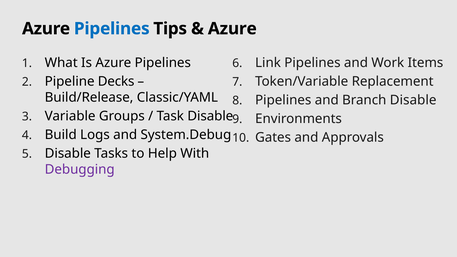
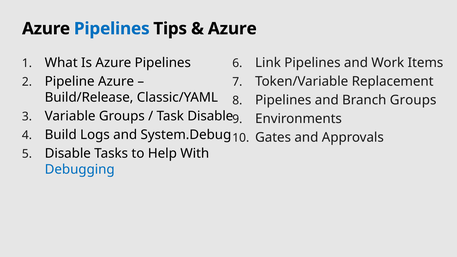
Pipeline Decks: Decks -> Azure (116, 81)
Branch Disable: Disable -> Groups (413, 100)
Debugging colour: purple -> blue (80, 169)
